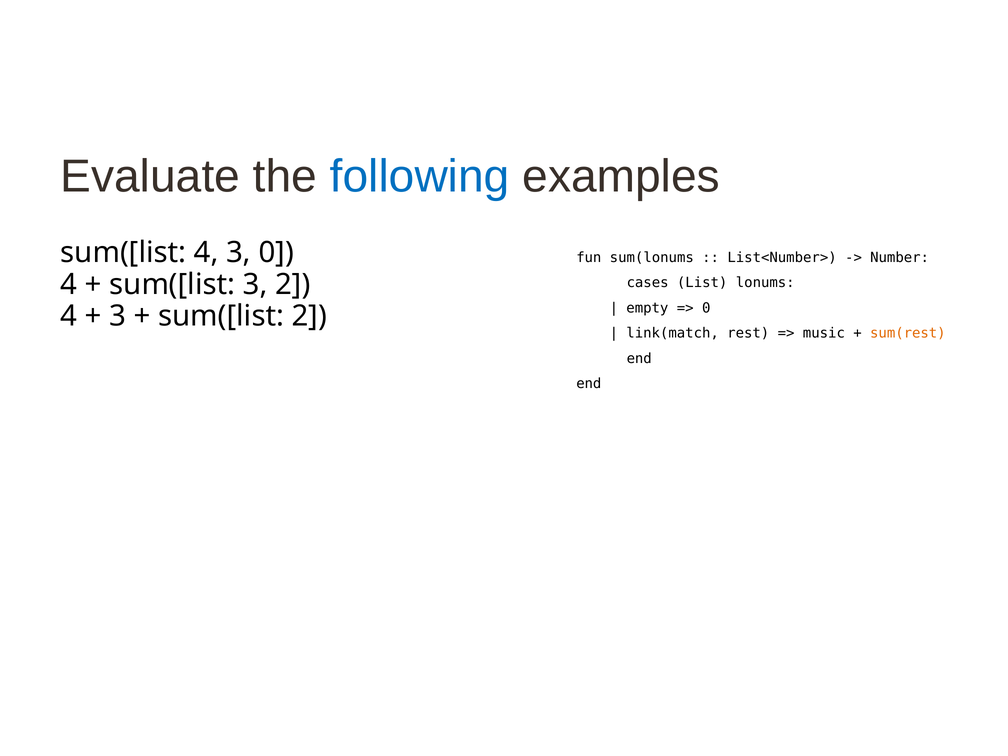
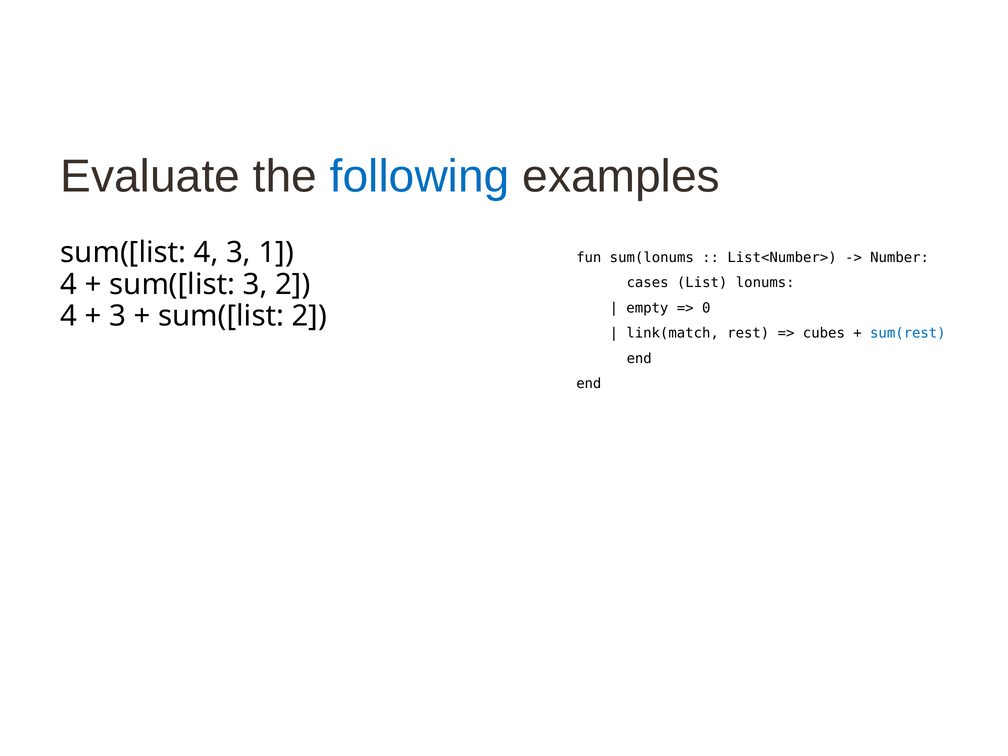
3 0: 0 -> 1 (276, 253)
music: music -> cubes (824, 333)
sum(rest colour: orange -> blue (908, 333)
